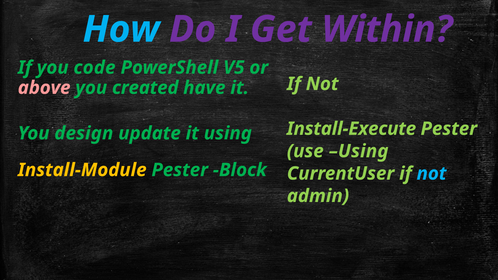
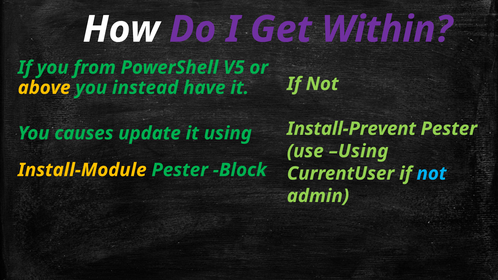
How colour: light blue -> white (121, 29)
code: code -> from (95, 68)
above colour: pink -> yellow (44, 88)
created: created -> instead (145, 88)
Install-Execute: Install-Execute -> Install-Prevent (351, 129)
design: design -> causes (84, 133)
